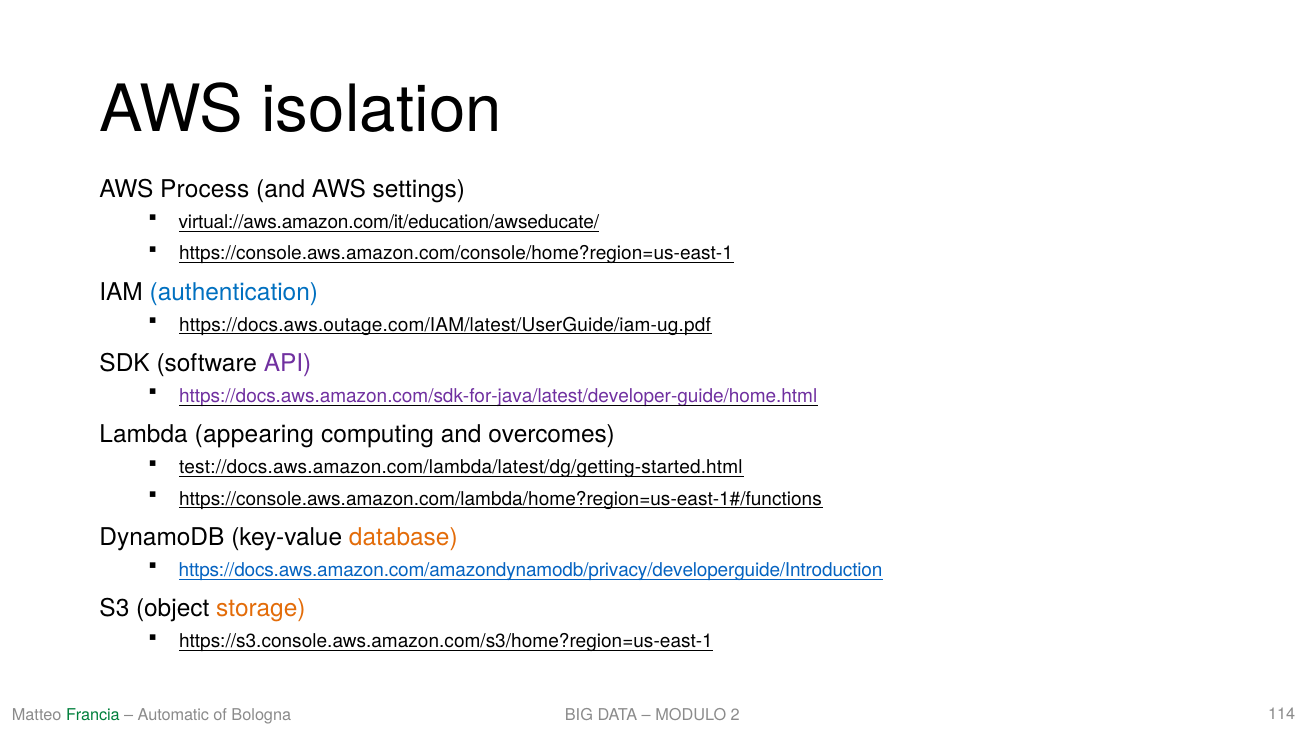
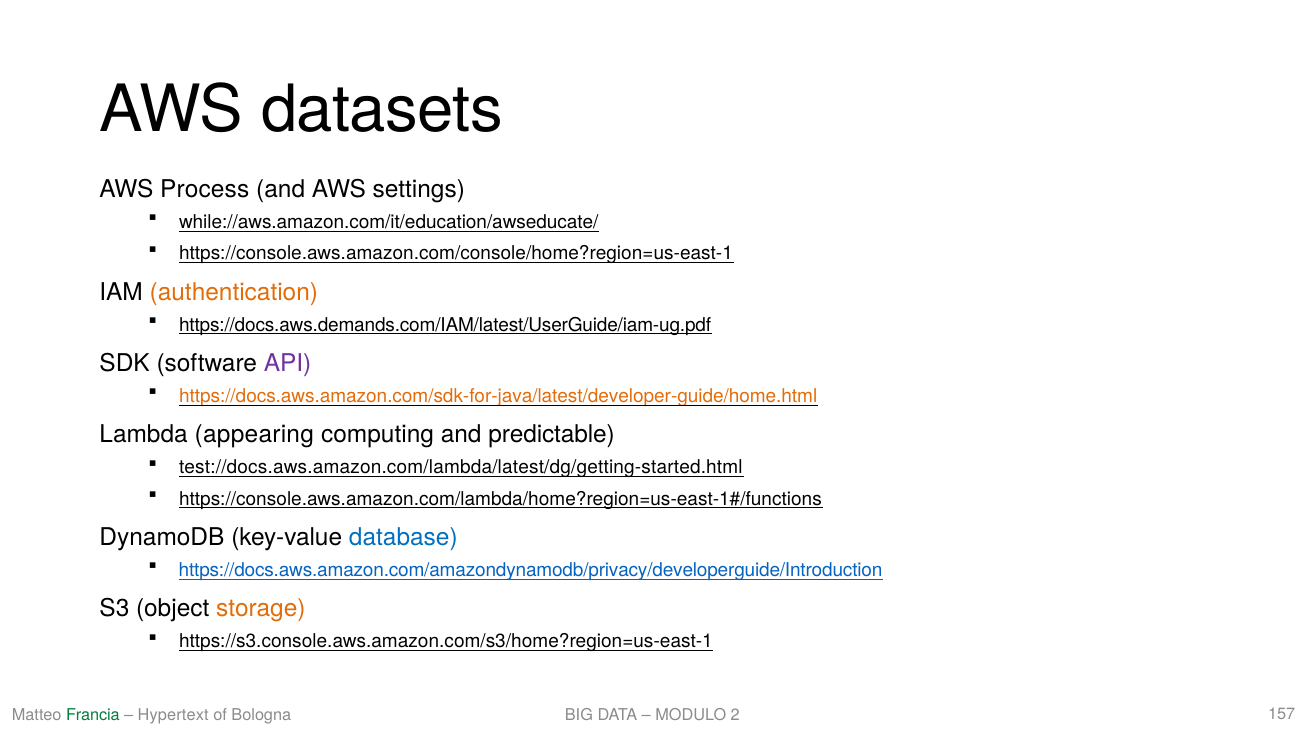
isolation: isolation -> datasets (382, 110)
virtual://aws.amazon.com/it/education/awseducate/: virtual://aws.amazon.com/it/education/awseducate/ -> while://aws.amazon.com/it/education/awseducate/ (389, 222)
authentication colour: blue -> orange (234, 292)
https://docs.aws.outage.com/IAM/latest/UserGuide/iam-ug.pdf: https://docs.aws.outage.com/IAM/latest/UserGuide/iam-ug.pdf -> https://docs.aws.demands.com/IAM/latest/UserGuide/iam-ug.pdf (445, 325)
https://docs.aws.amazon.com/sdk-for-java/latest/developer-guide/home.html colour: purple -> orange (498, 396)
overcomes: overcomes -> predictable (552, 435)
database colour: orange -> blue (403, 537)
Automatic: Automatic -> Hypertext (173, 716)
114: 114 -> 157 (1282, 714)
